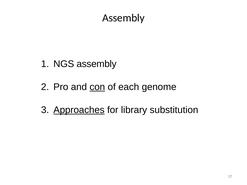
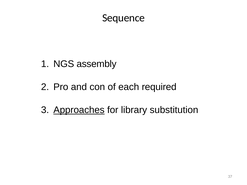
Assembly: Assembly -> Sequence (124, 18)
con underline: present -> none (97, 87)
genome: genome -> required (159, 87)
